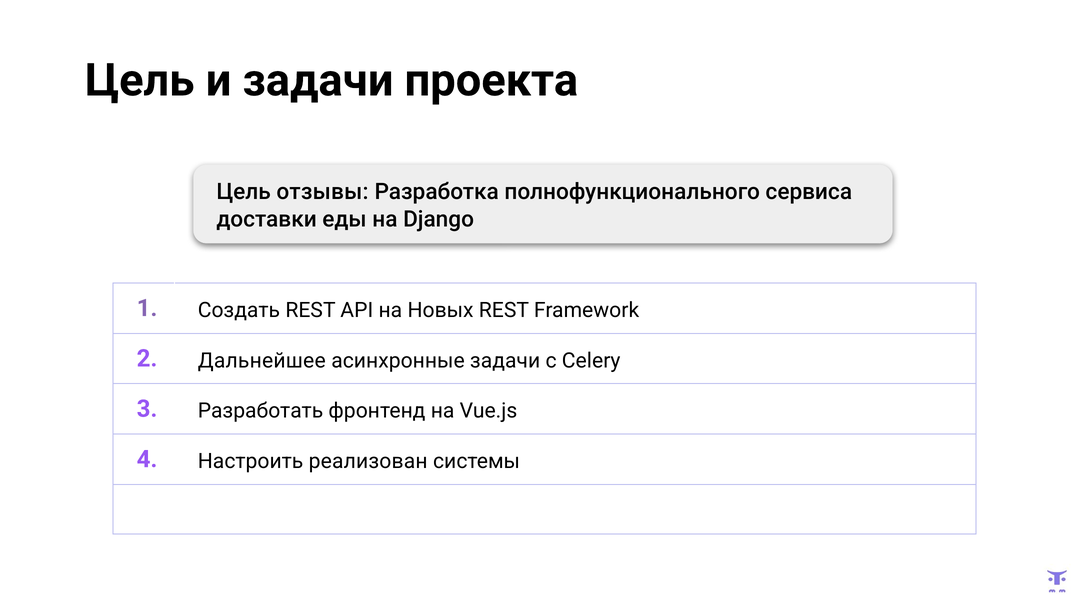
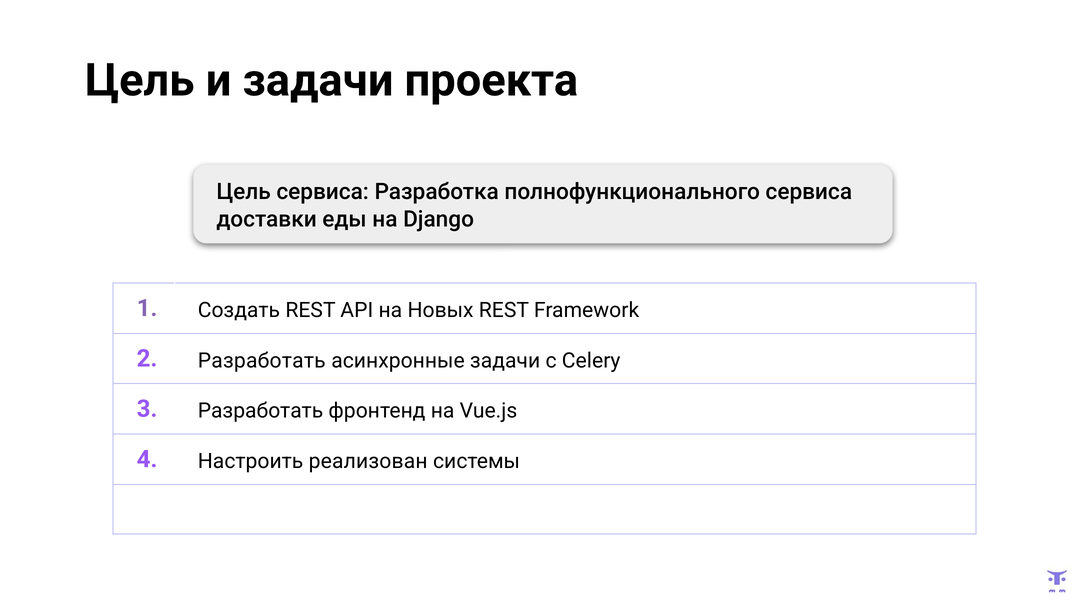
Цель отзывы: отзывы -> сервиса (323, 192)
2 Дальнейшее: Дальнейшее -> Разработать (262, 361)
